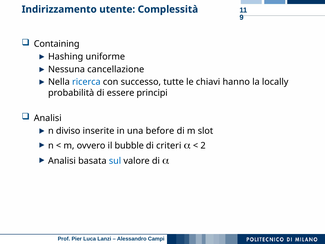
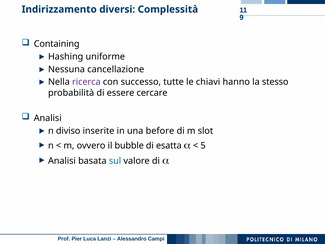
utente: utente -> diversi (117, 9)
ricerca colour: blue -> purple (86, 82)
locally: locally -> stesso (275, 82)
principi: principi -> cercare (152, 93)
criteri: criteri -> esatta (169, 145)
2: 2 -> 5 (203, 145)
